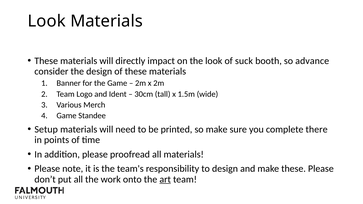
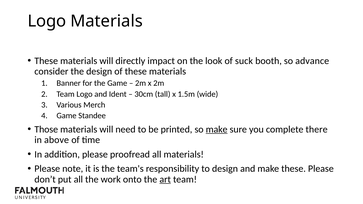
Look: Look -> Logo (47, 21)
Setup: Setup -> Those (46, 129)
make underline: none -> present (217, 129)
points: points -> above (57, 140)
